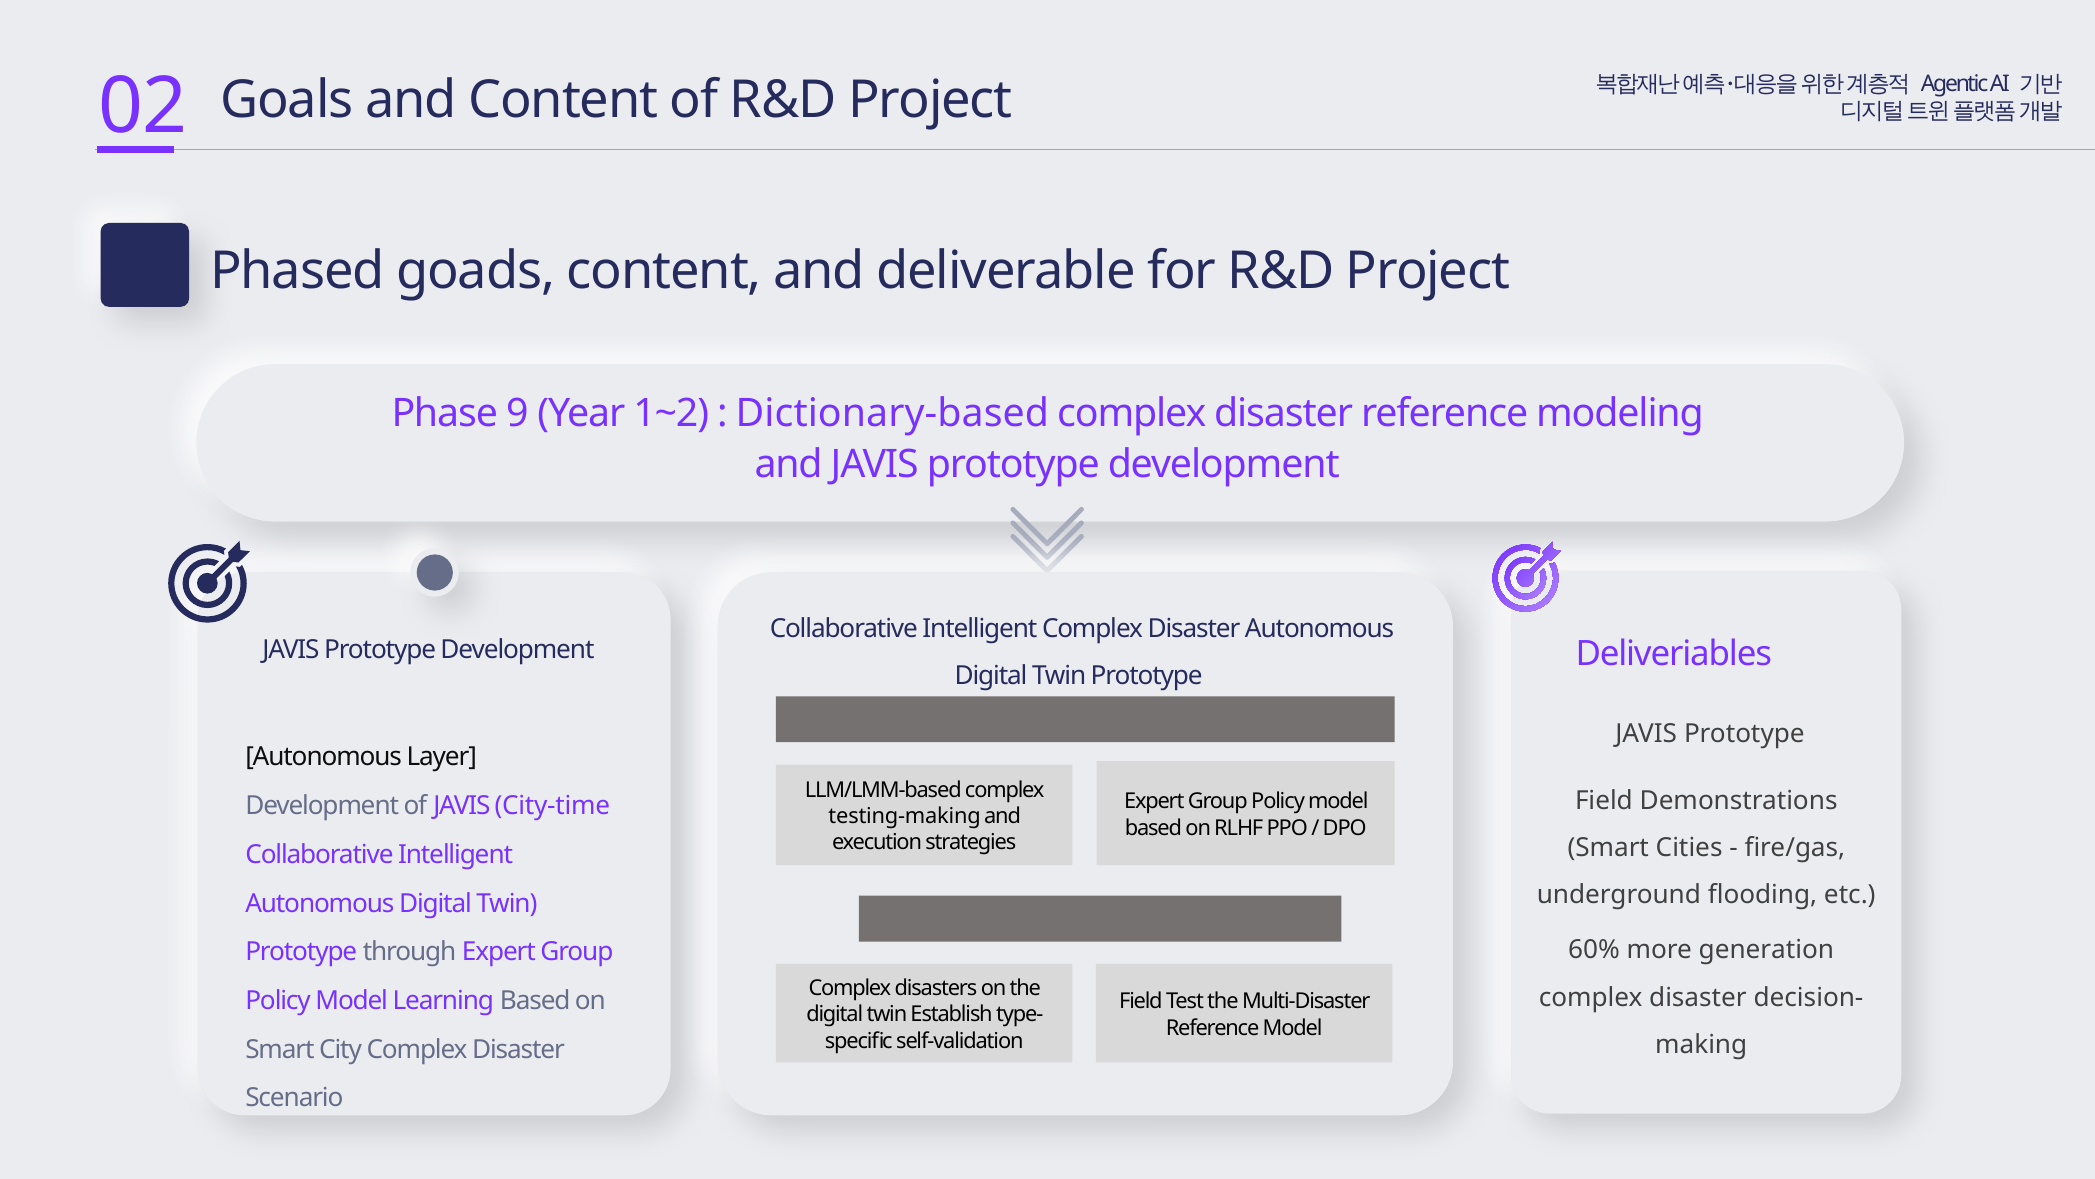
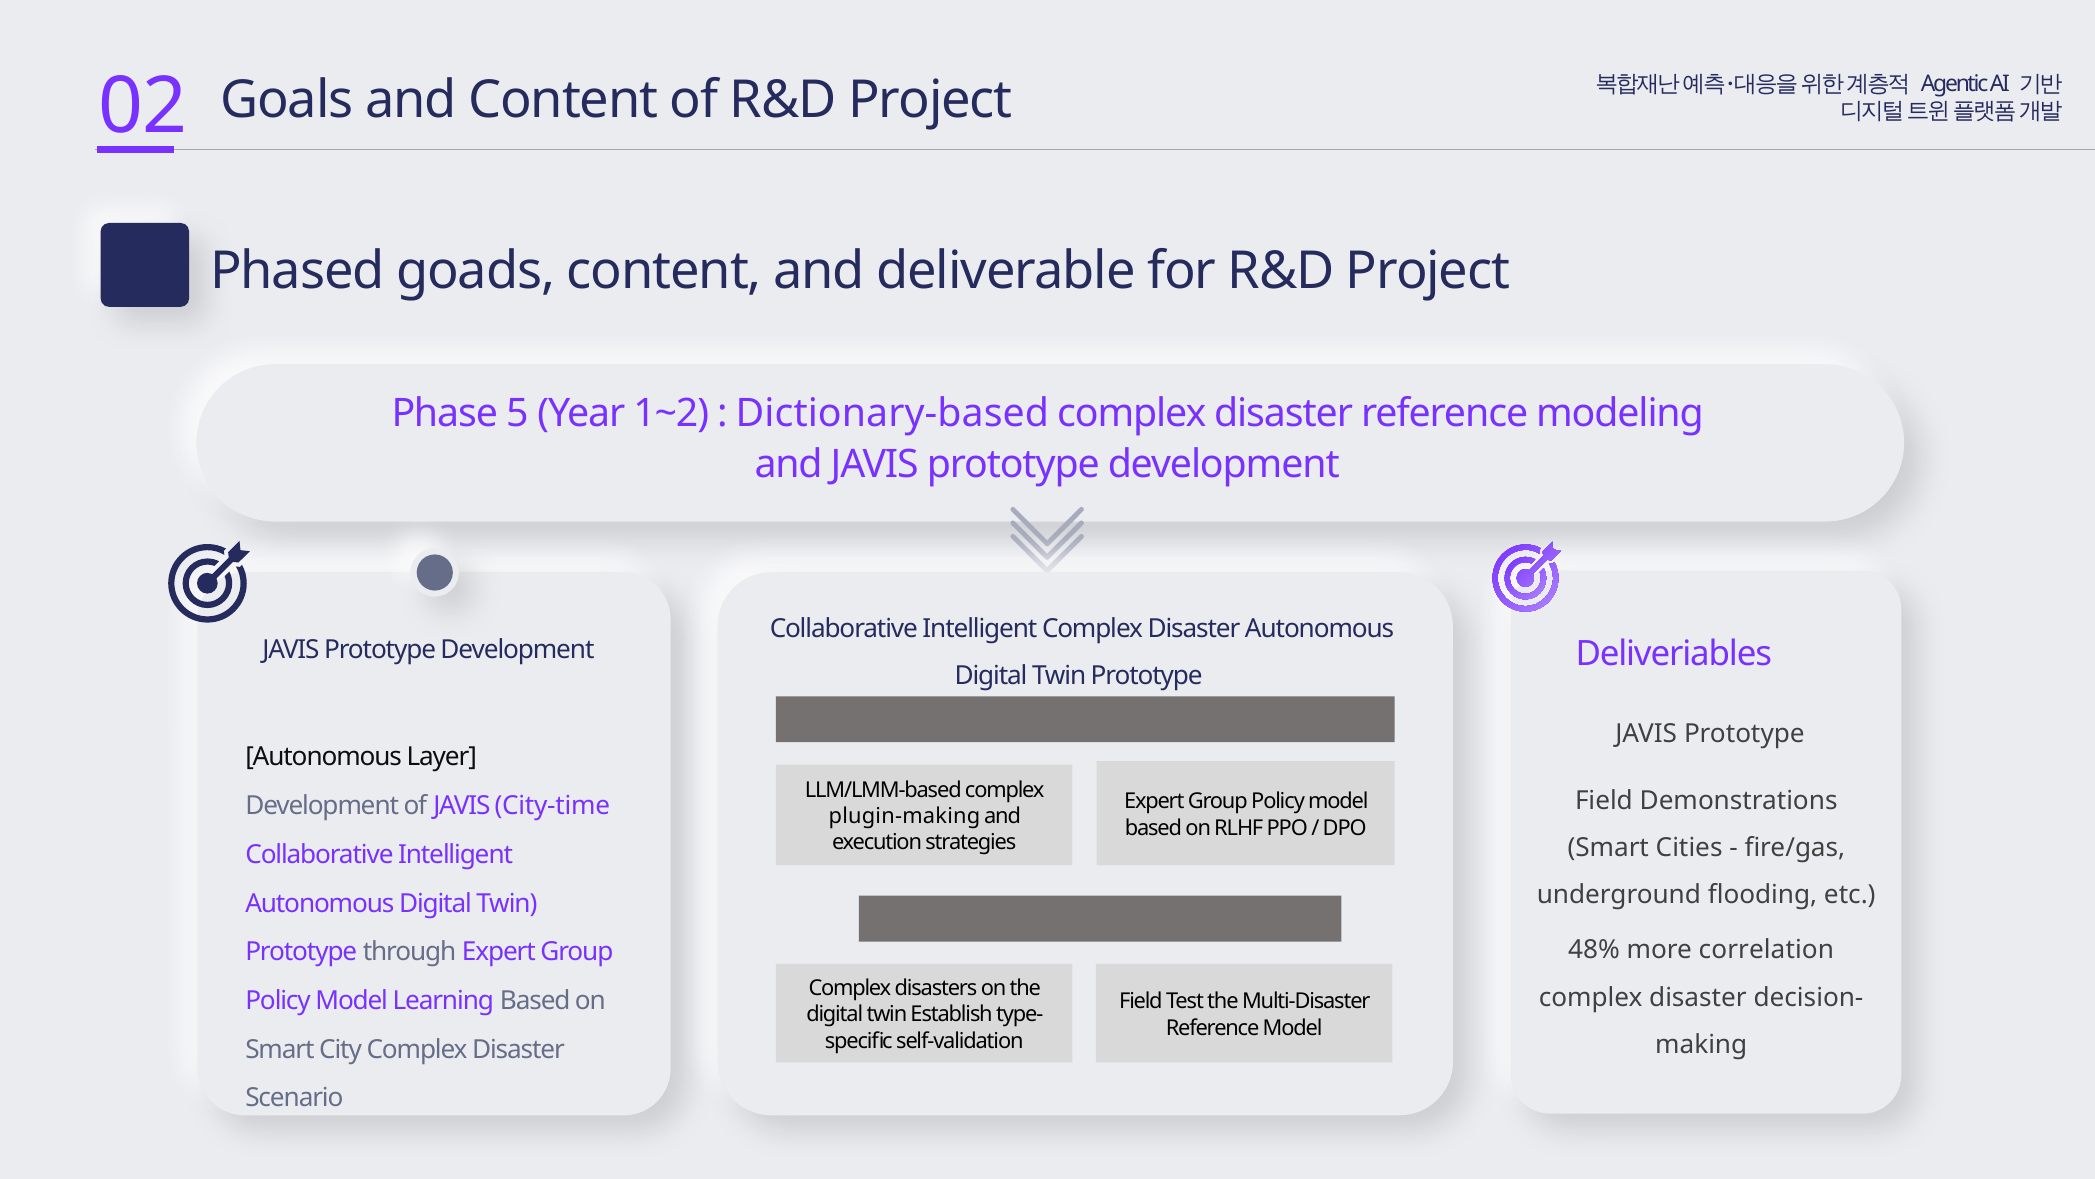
9: 9 -> 5 (517, 413)
testing-making: testing-making -> plugin-making (904, 816)
60%: 60% -> 48% (1594, 950)
generation: generation -> correlation (1766, 950)
